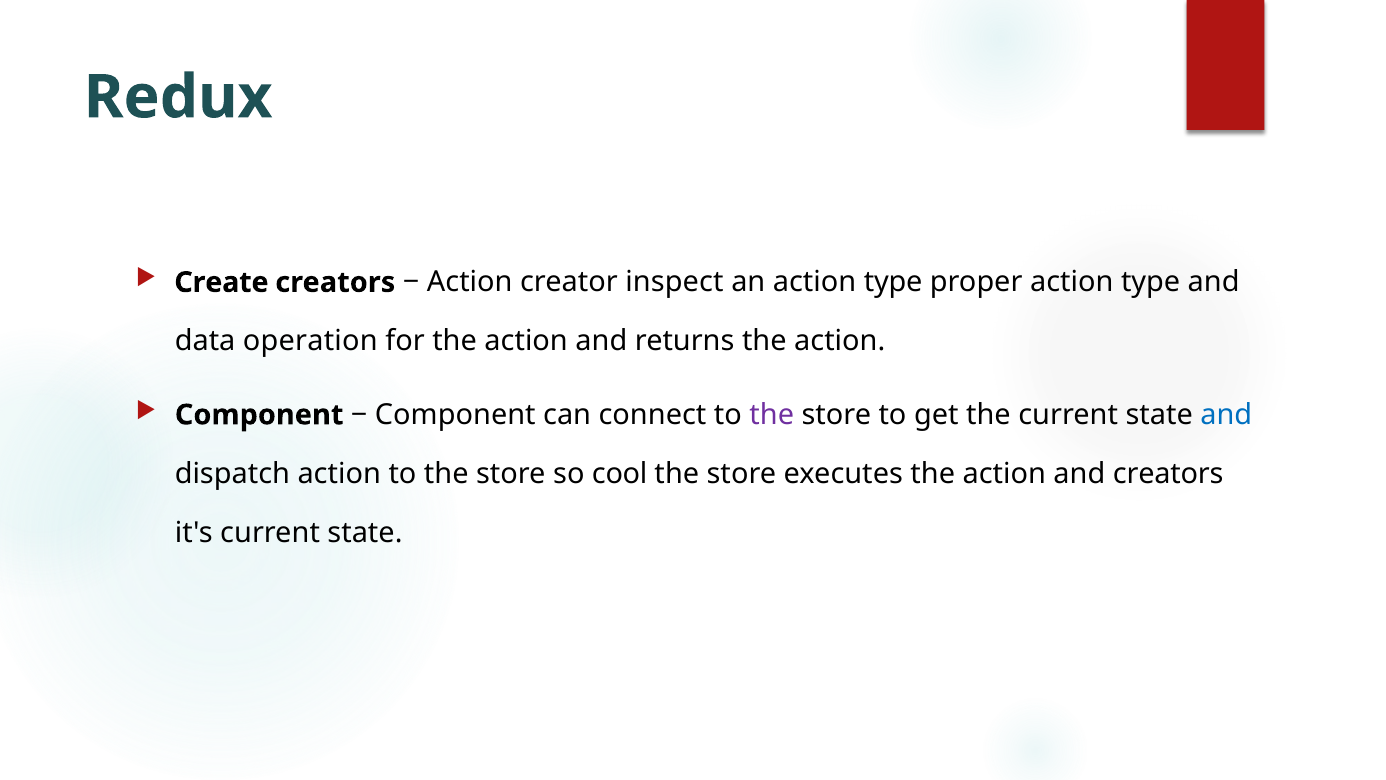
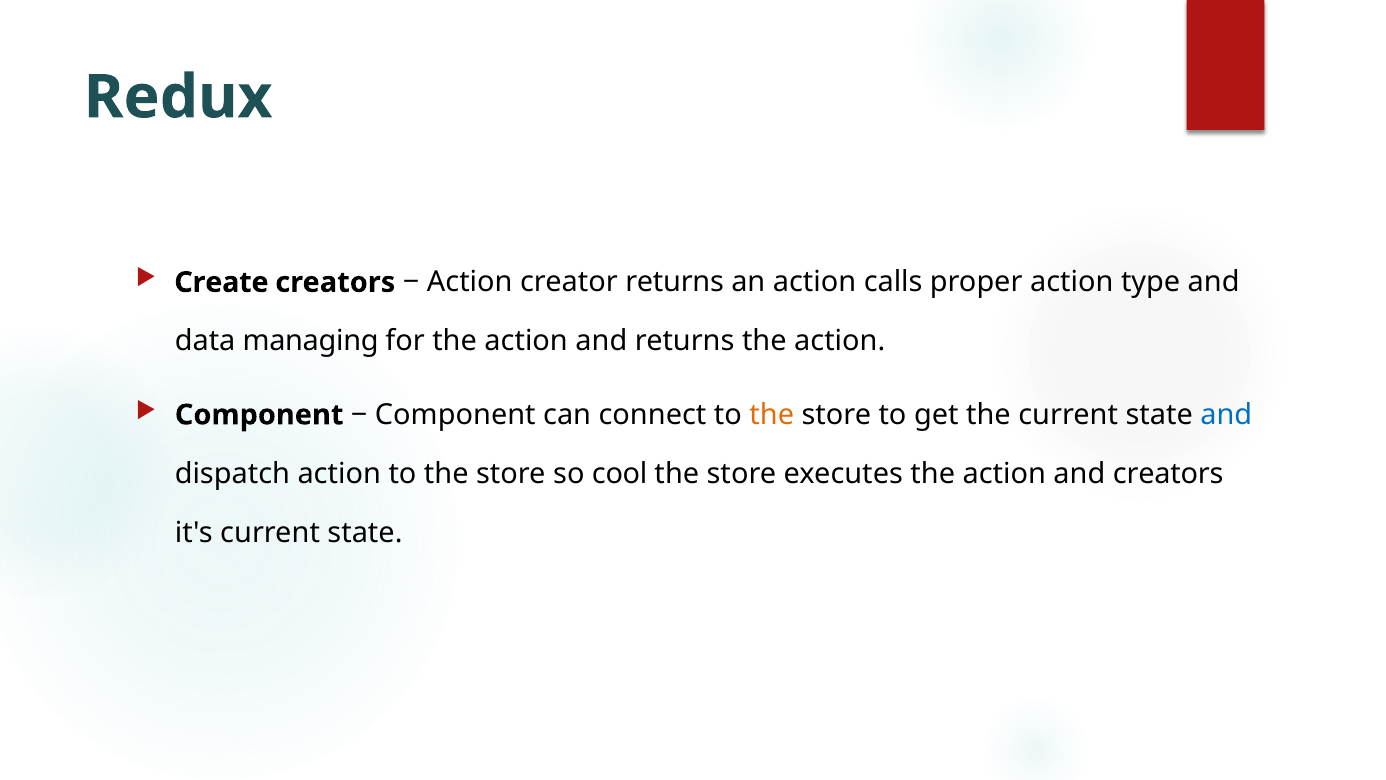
creator inspect: inspect -> returns (675, 282)
an action type: type -> calls (893, 282)
operation: operation -> managing (311, 341)
the colour: purple -> orange (772, 415)
